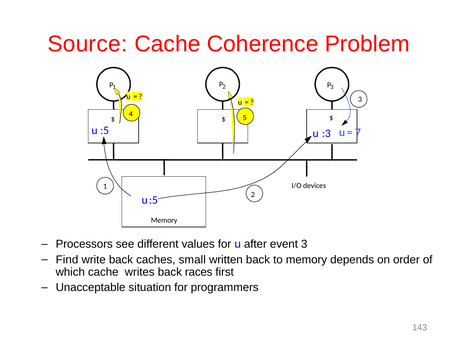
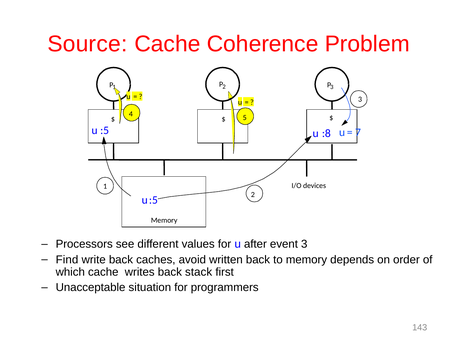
:3: :3 -> :8 (326, 133)
small: small -> avoid (192, 259)
races: races -> stack (199, 272)
